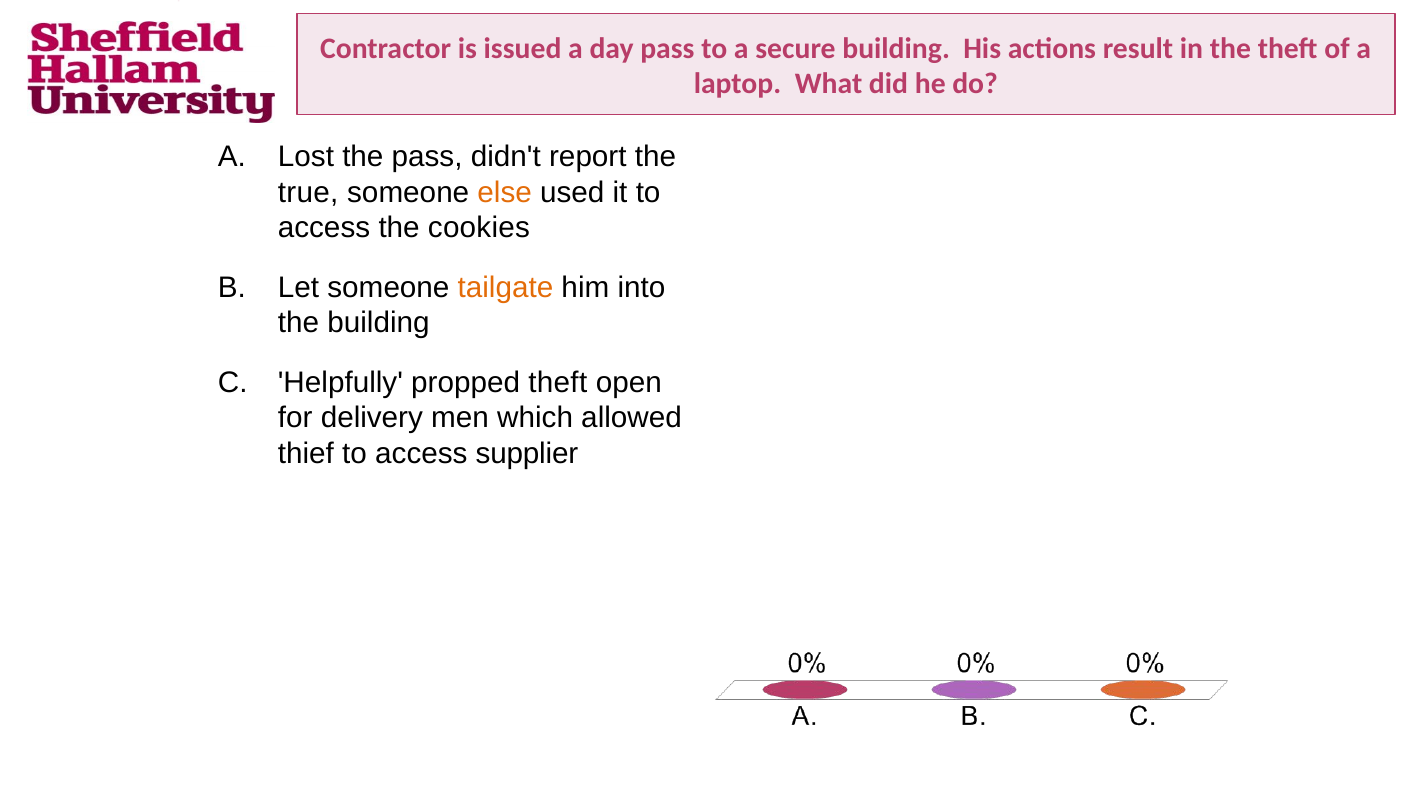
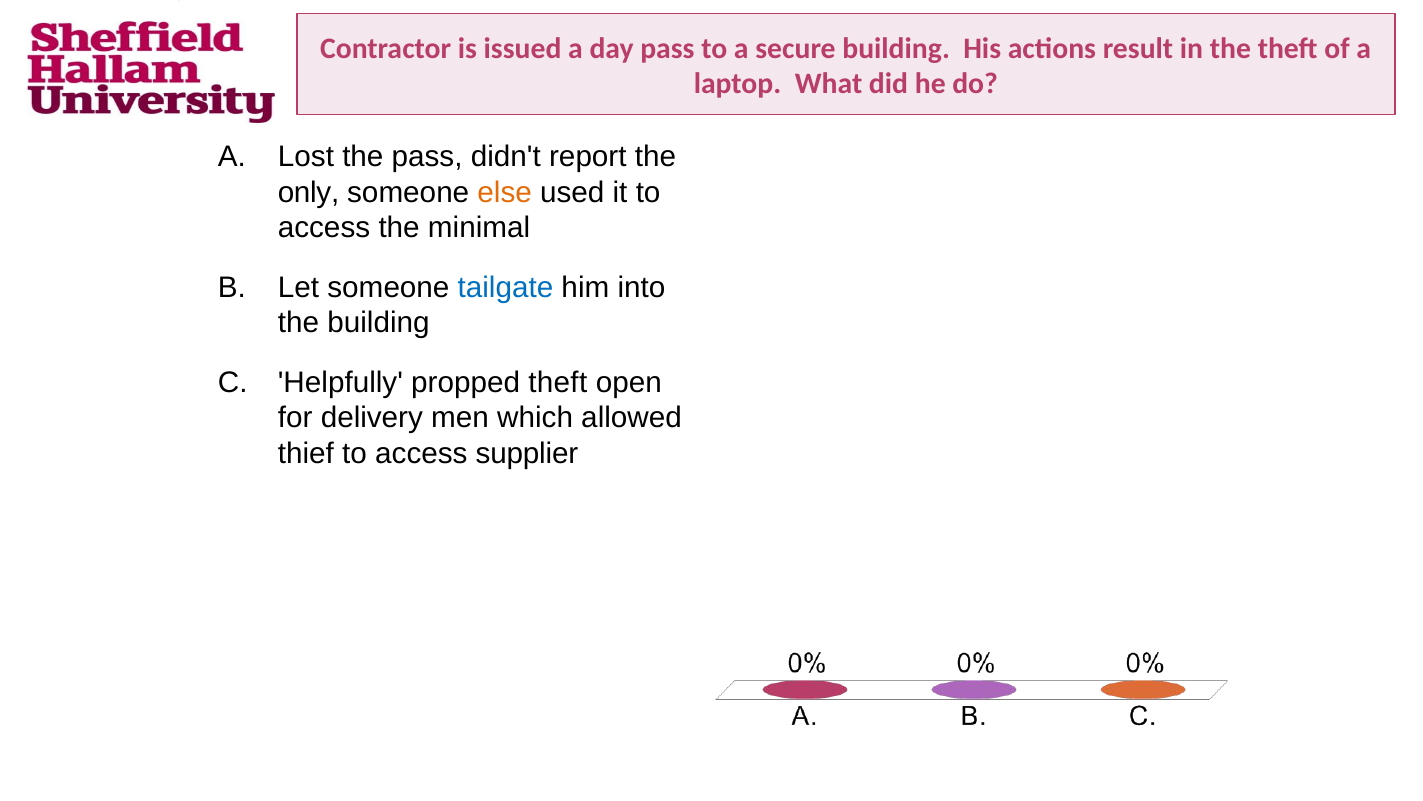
true: true -> only (309, 192)
cookies: cookies -> minimal (479, 228)
tailgate colour: orange -> blue (505, 287)
